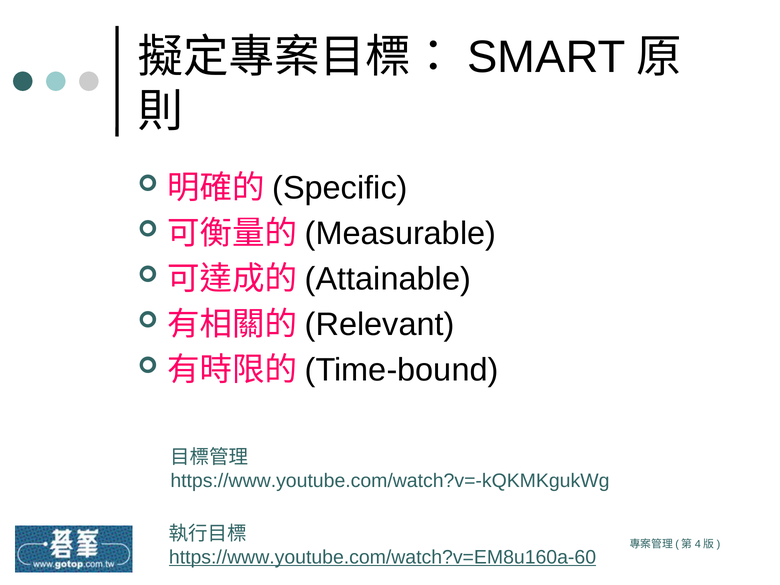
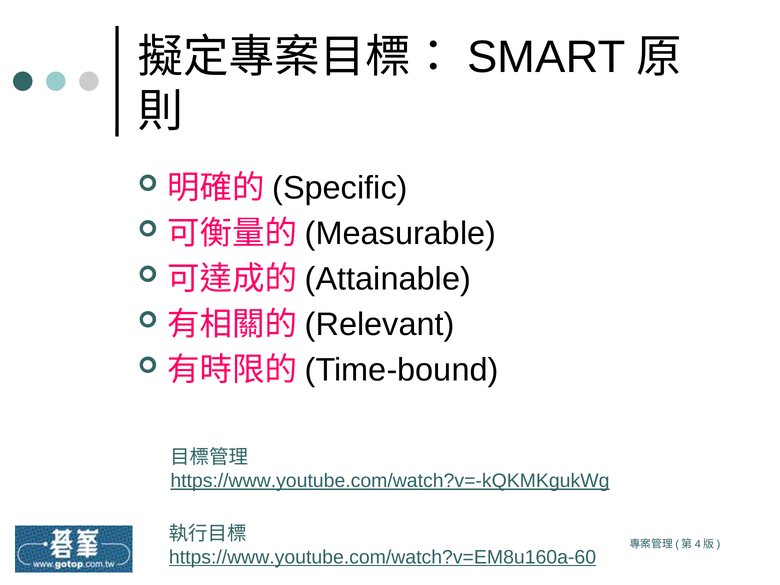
https://www.youtube.com/watch?v=-kQKMKgukWg underline: none -> present (390, 481)
